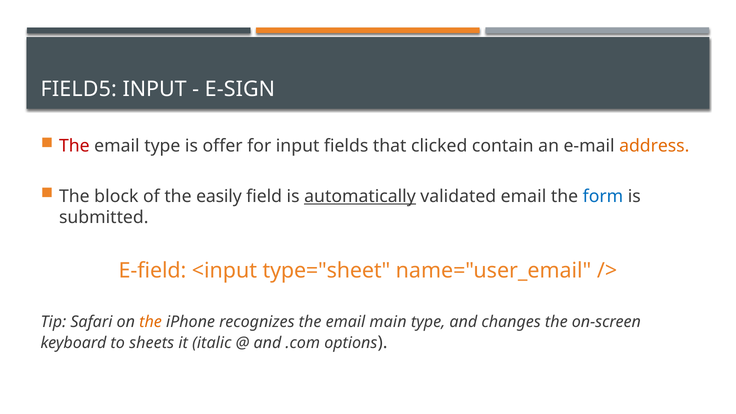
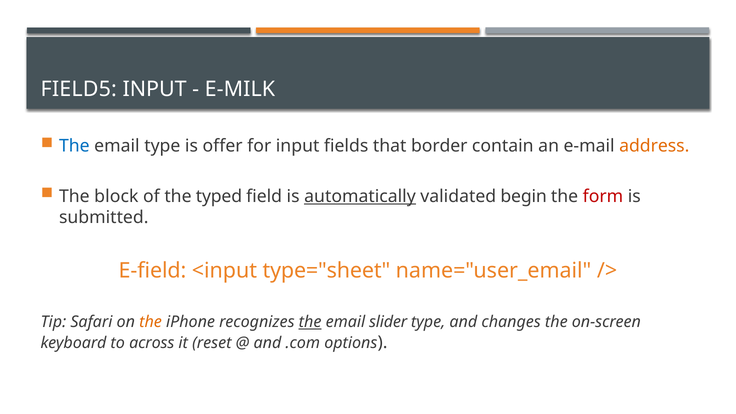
E-SIGN: E-SIGN -> E-MILK (240, 89)
The colour: red -> blue (74, 146)
clicked: clicked -> border (439, 146)
easily: easily -> typed (219, 196)
validated email: email -> begin (524, 196)
form colour: blue -> red (603, 196)
the underline: none -> present (310, 322)
main: main -> slider (388, 322)
sheets: sheets -> across (152, 343)
italic: italic -> reset (212, 343)
